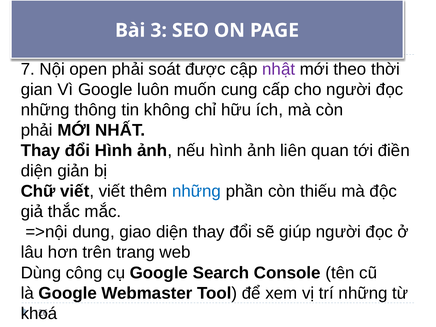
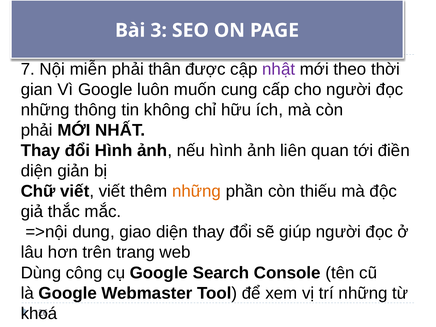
open: open -> miễn (88, 69)
soát: soát -> thân (165, 69)
những colour: blue -> orange (197, 191)
